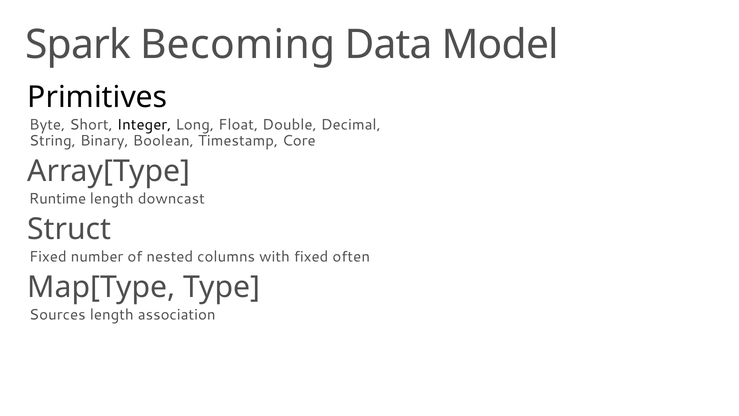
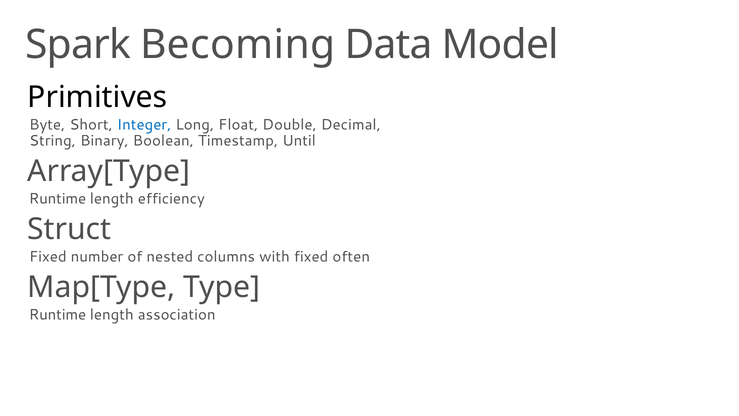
Integer colour: black -> blue (144, 125)
Core: Core -> Until (299, 141)
downcast: downcast -> efficiency (171, 199)
Sources: Sources -> Runtime (58, 315)
